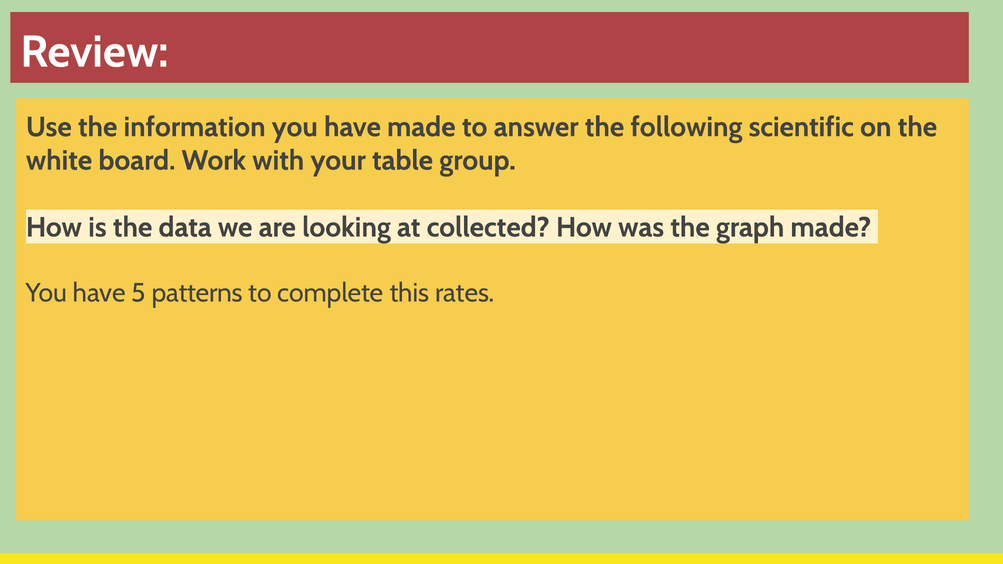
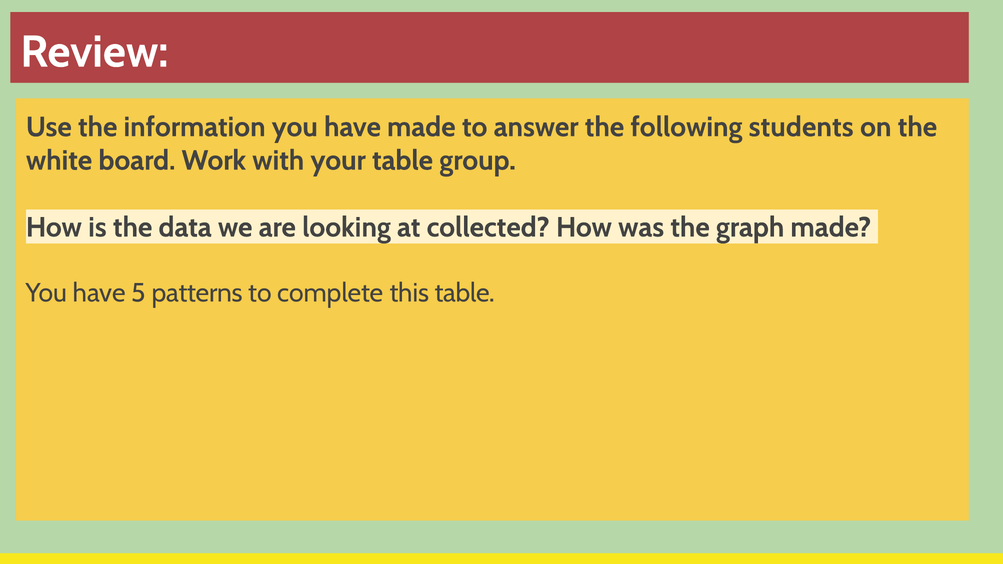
scientific: scientific -> students (801, 127)
this rates: rates -> table (465, 293)
